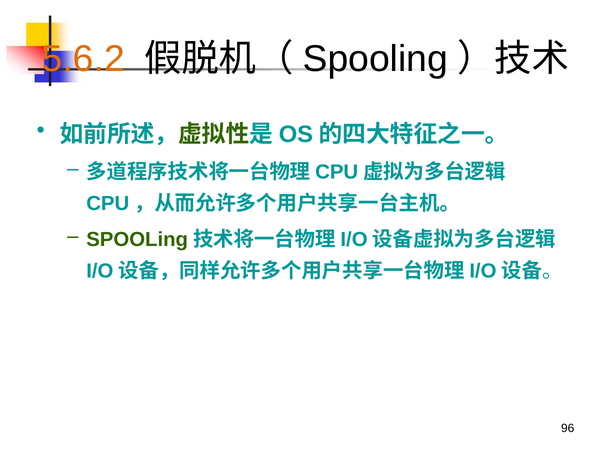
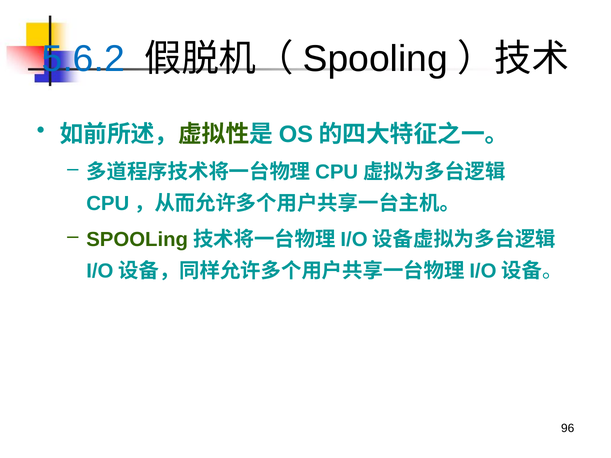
5.6.2 colour: orange -> blue (83, 59)
